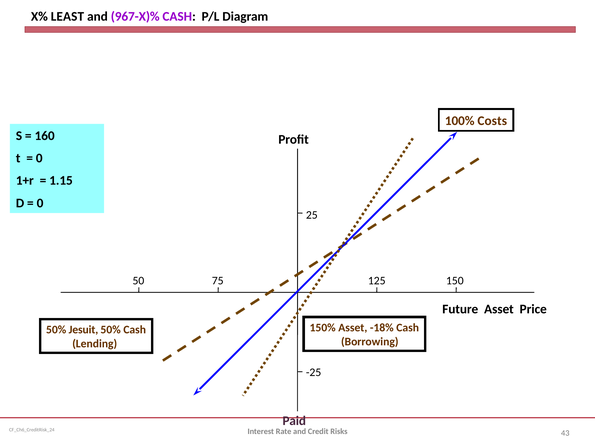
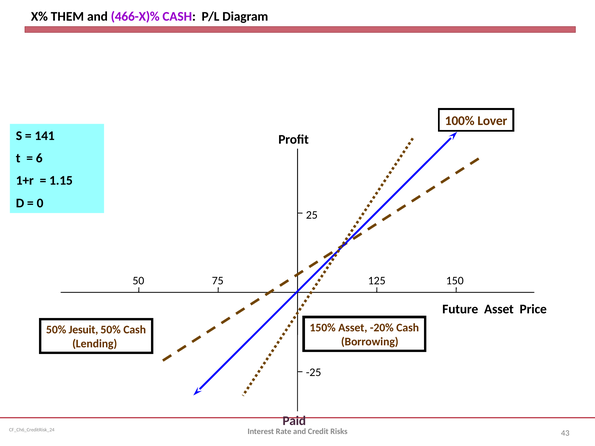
LEAST: LEAST -> THEM (67, 16)
967-X)%: 967-X)% -> 466-X)% (135, 16)
Costs: Costs -> Lover (492, 121)
160: 160 -> 141 (45, 136)
0: 0 -> 6 (39, 158)
-18%: -18% -> -20% (382, 328)
